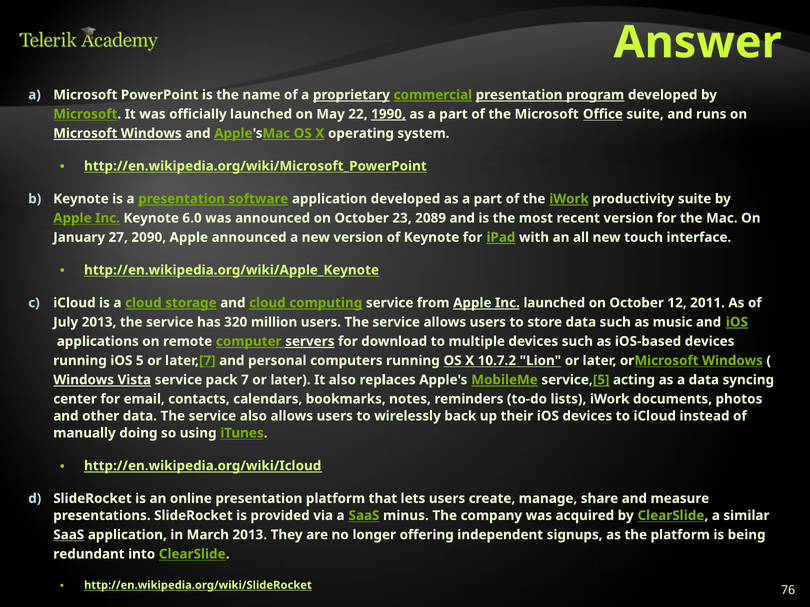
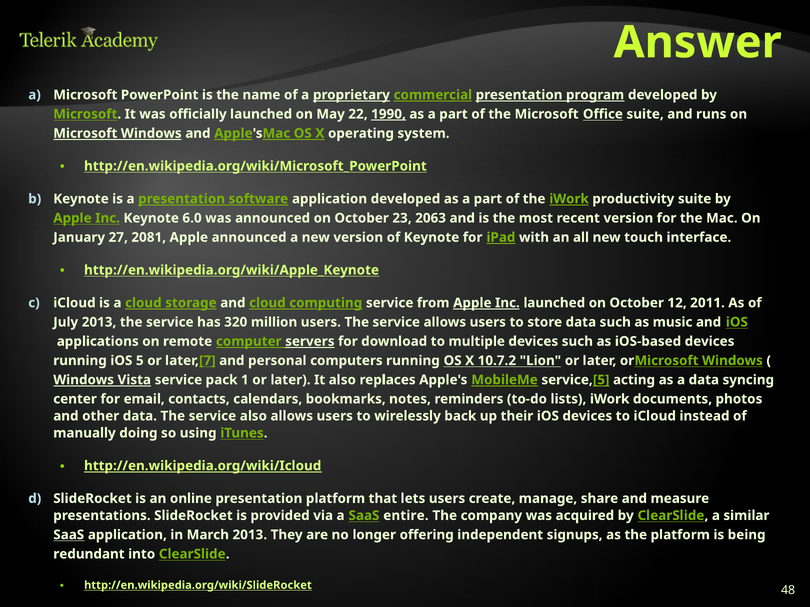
2089: 2089 -> 2063 (431, 218)
2090: 2090 -> 2081 (149, 238)
iOS underline: present -> none (737, 322)
7: 7 -> 1 (245, 380)
minus: minus -> entire (406, 516)
76: 76 -> 48 (788, 590)
